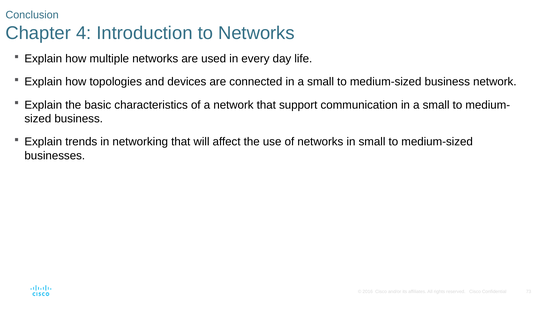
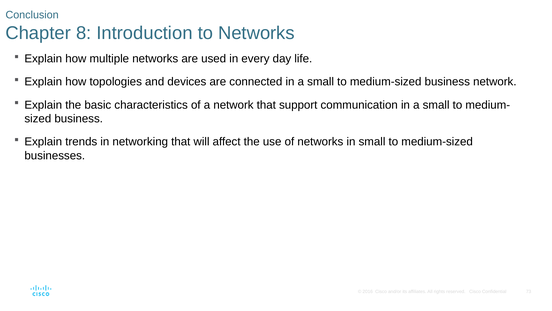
4: 4 -> 8 (84, 33)
